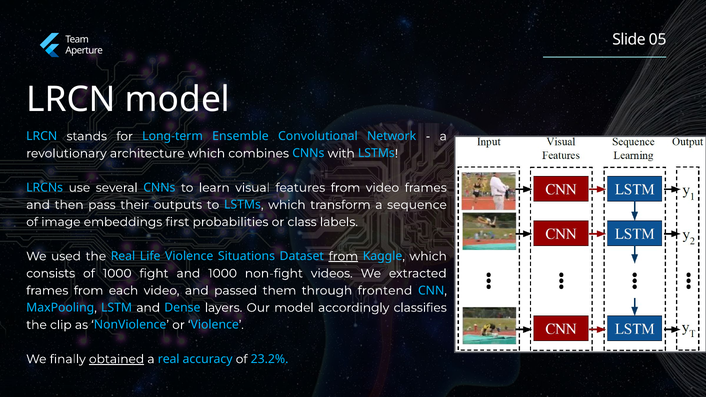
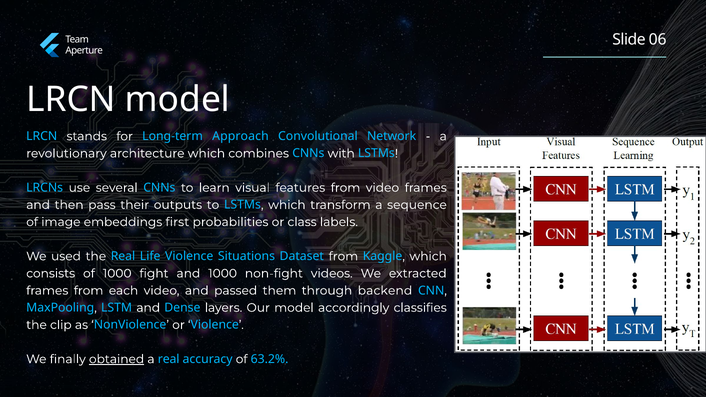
05: 05 -> 06 (658, 39)
Ensemble: Ensemble -> Approach (240, 136)
from underline: present -> none (343, 256)
frontend: frontend -> backend (385, 291)
23.2%: 23.2% -> 63.2% (270, 359)
